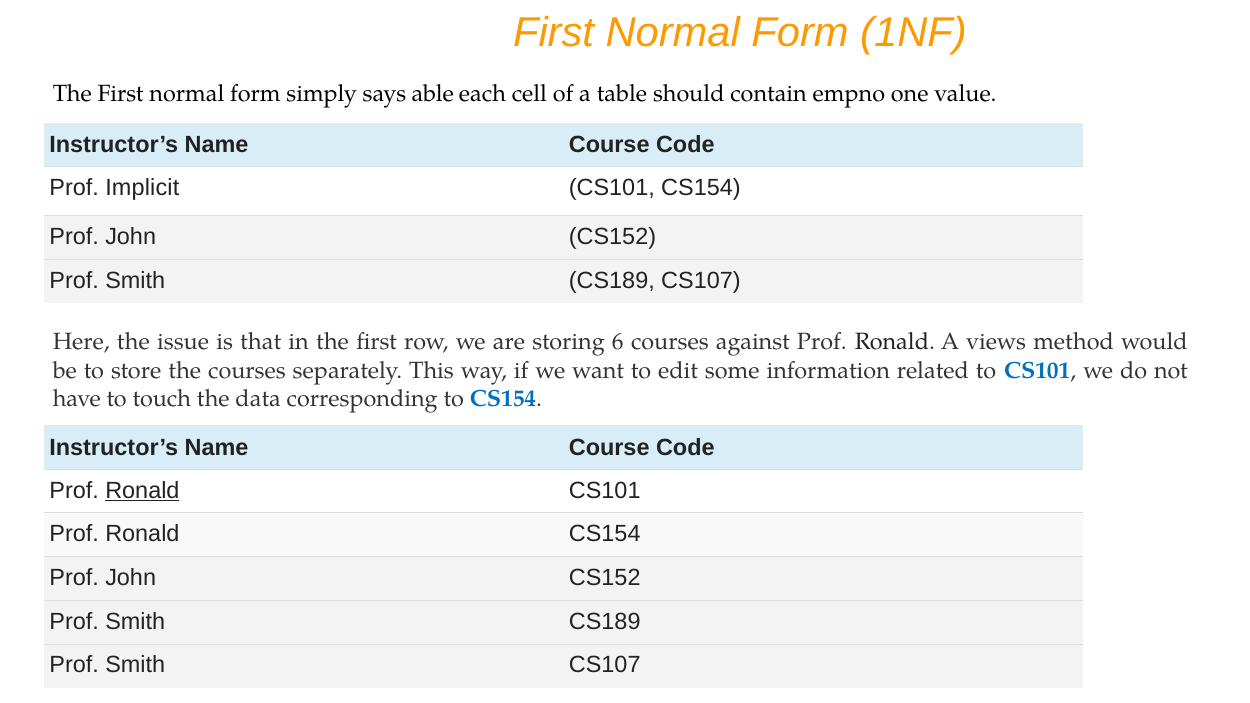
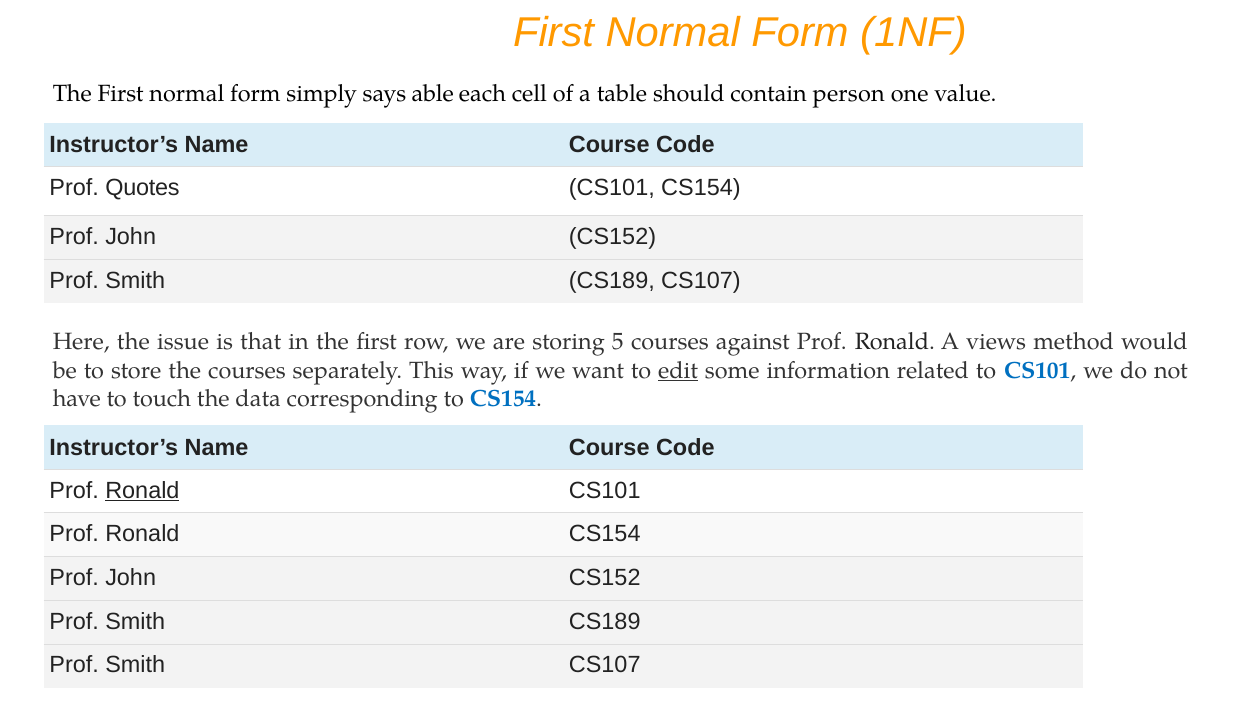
empno: empno -> person (849, 94)
Implicit: Implicit -> Quotes (143, 188)
6: 6 -> 5 (618, 342)
edit underline: none -> present (678, 370)
